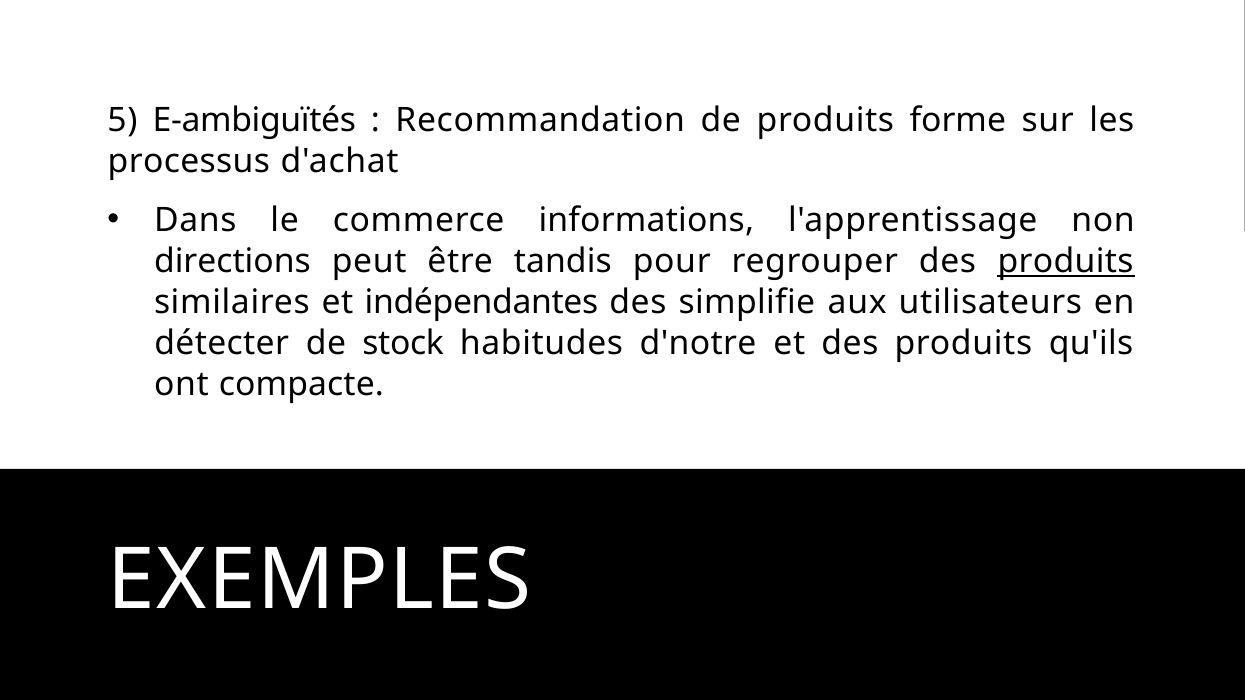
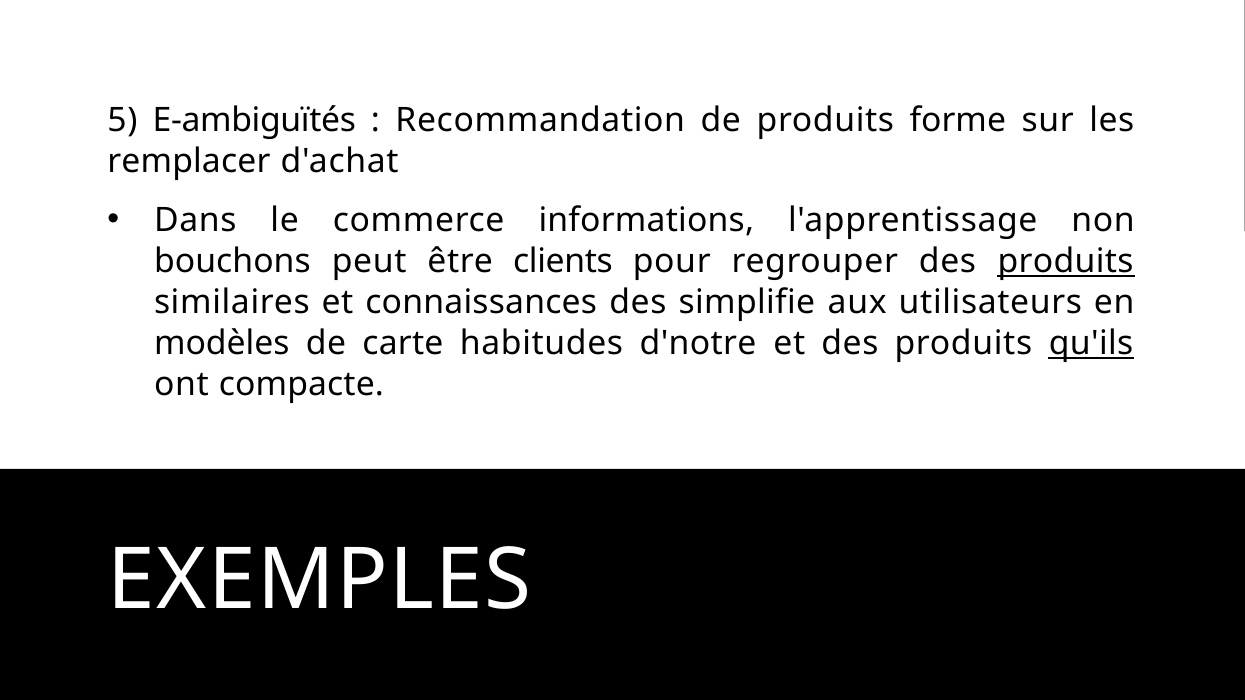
processus: processus -> remplacer (189, 162)
directions: directions -> bouchons (232, 262)
tandis: tandis -> clients (563, 262)
indépendantes: indépendantes -> connaissances (481, 303)
détecter: détecter -> modèles (222, 344)
stock: stock -> carte (403, 344)
qu'ils underline: none -> present (1091, 344)
